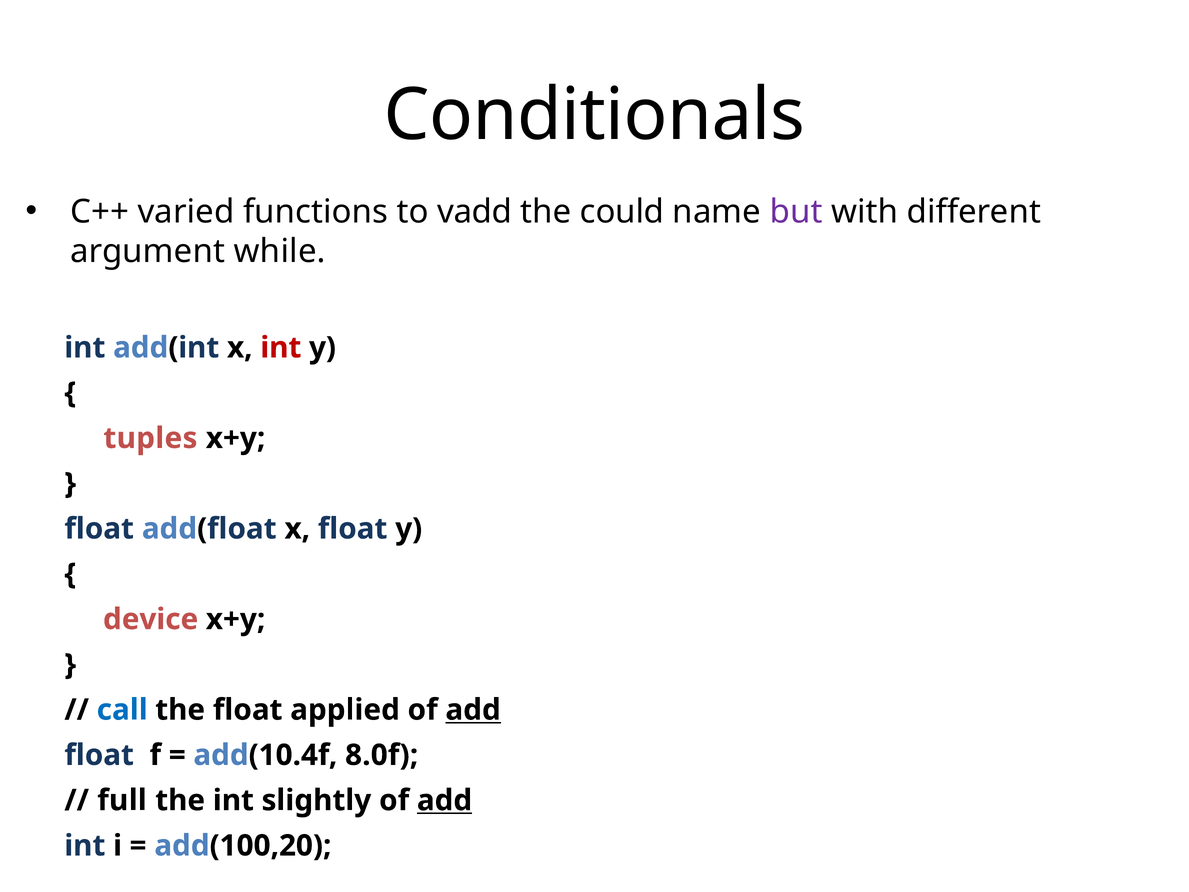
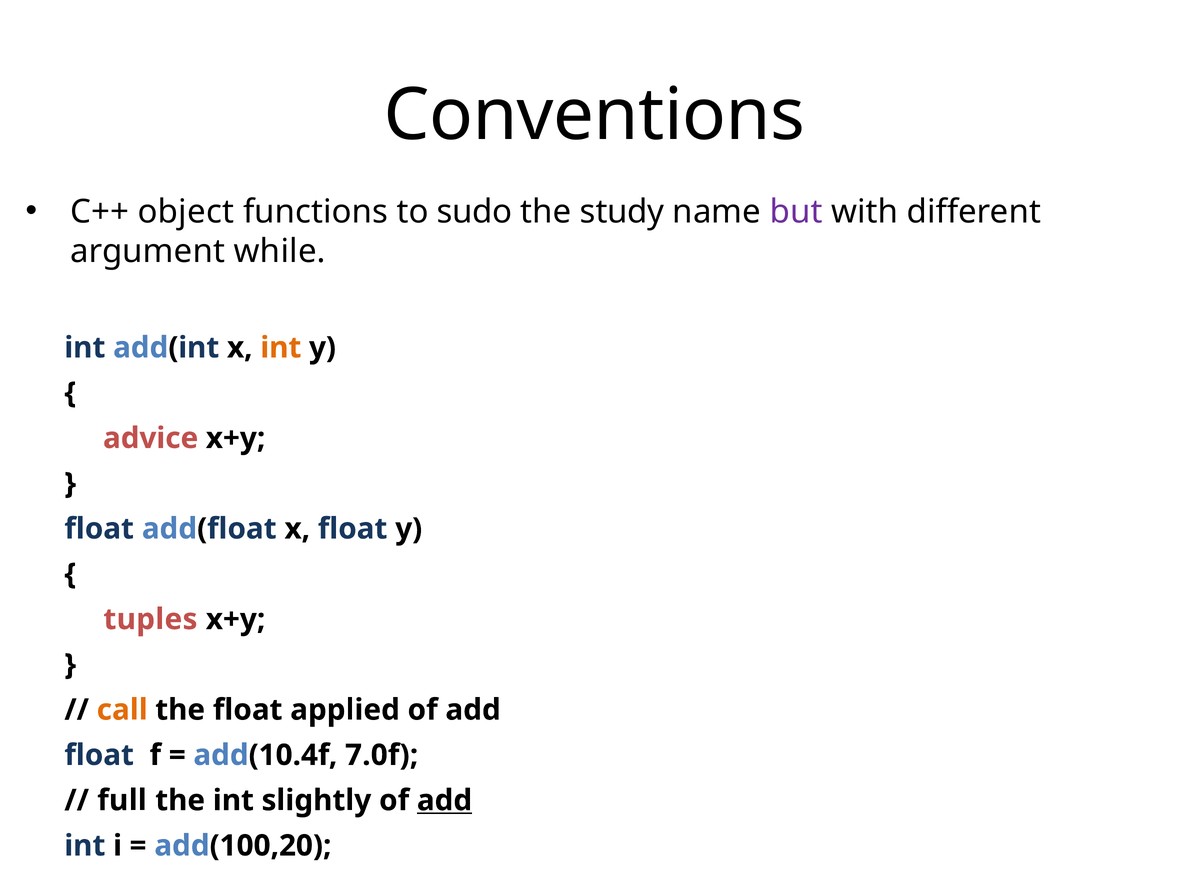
Conditionals: Conditionals -> Conventions (594, 115)
varied: varied -> object (186, 212)
vadd: vadd -> sudo (475, 212)
could: could -> study (622, 212)
int colour: red -> orange (281, 348)
tuples: tuples -> advice (151, 438)
device: device -> tuples (150, 619)
call colour: blue -> orange (122, 710)
add underline: present -> none (473, 710)
8.0f: 8.0f -> 7.0f (382, 755)
